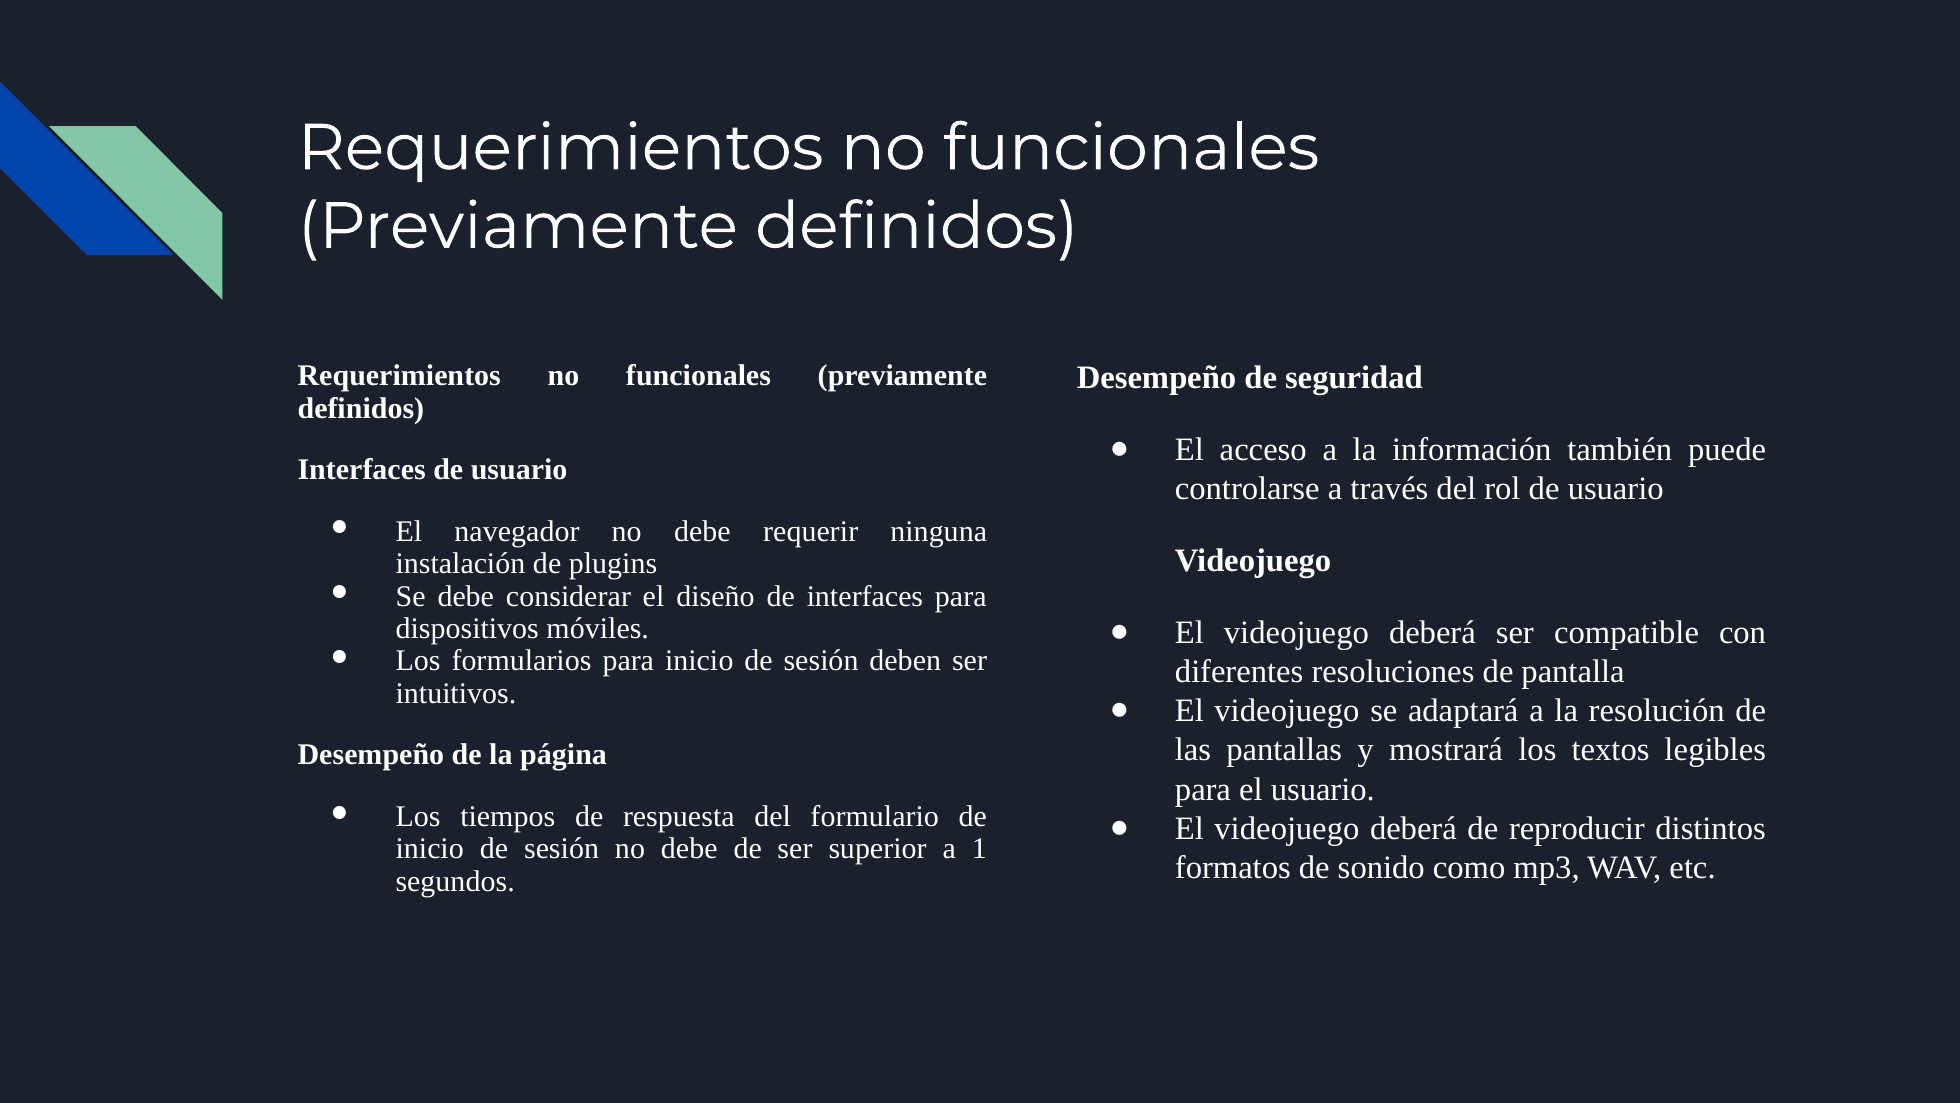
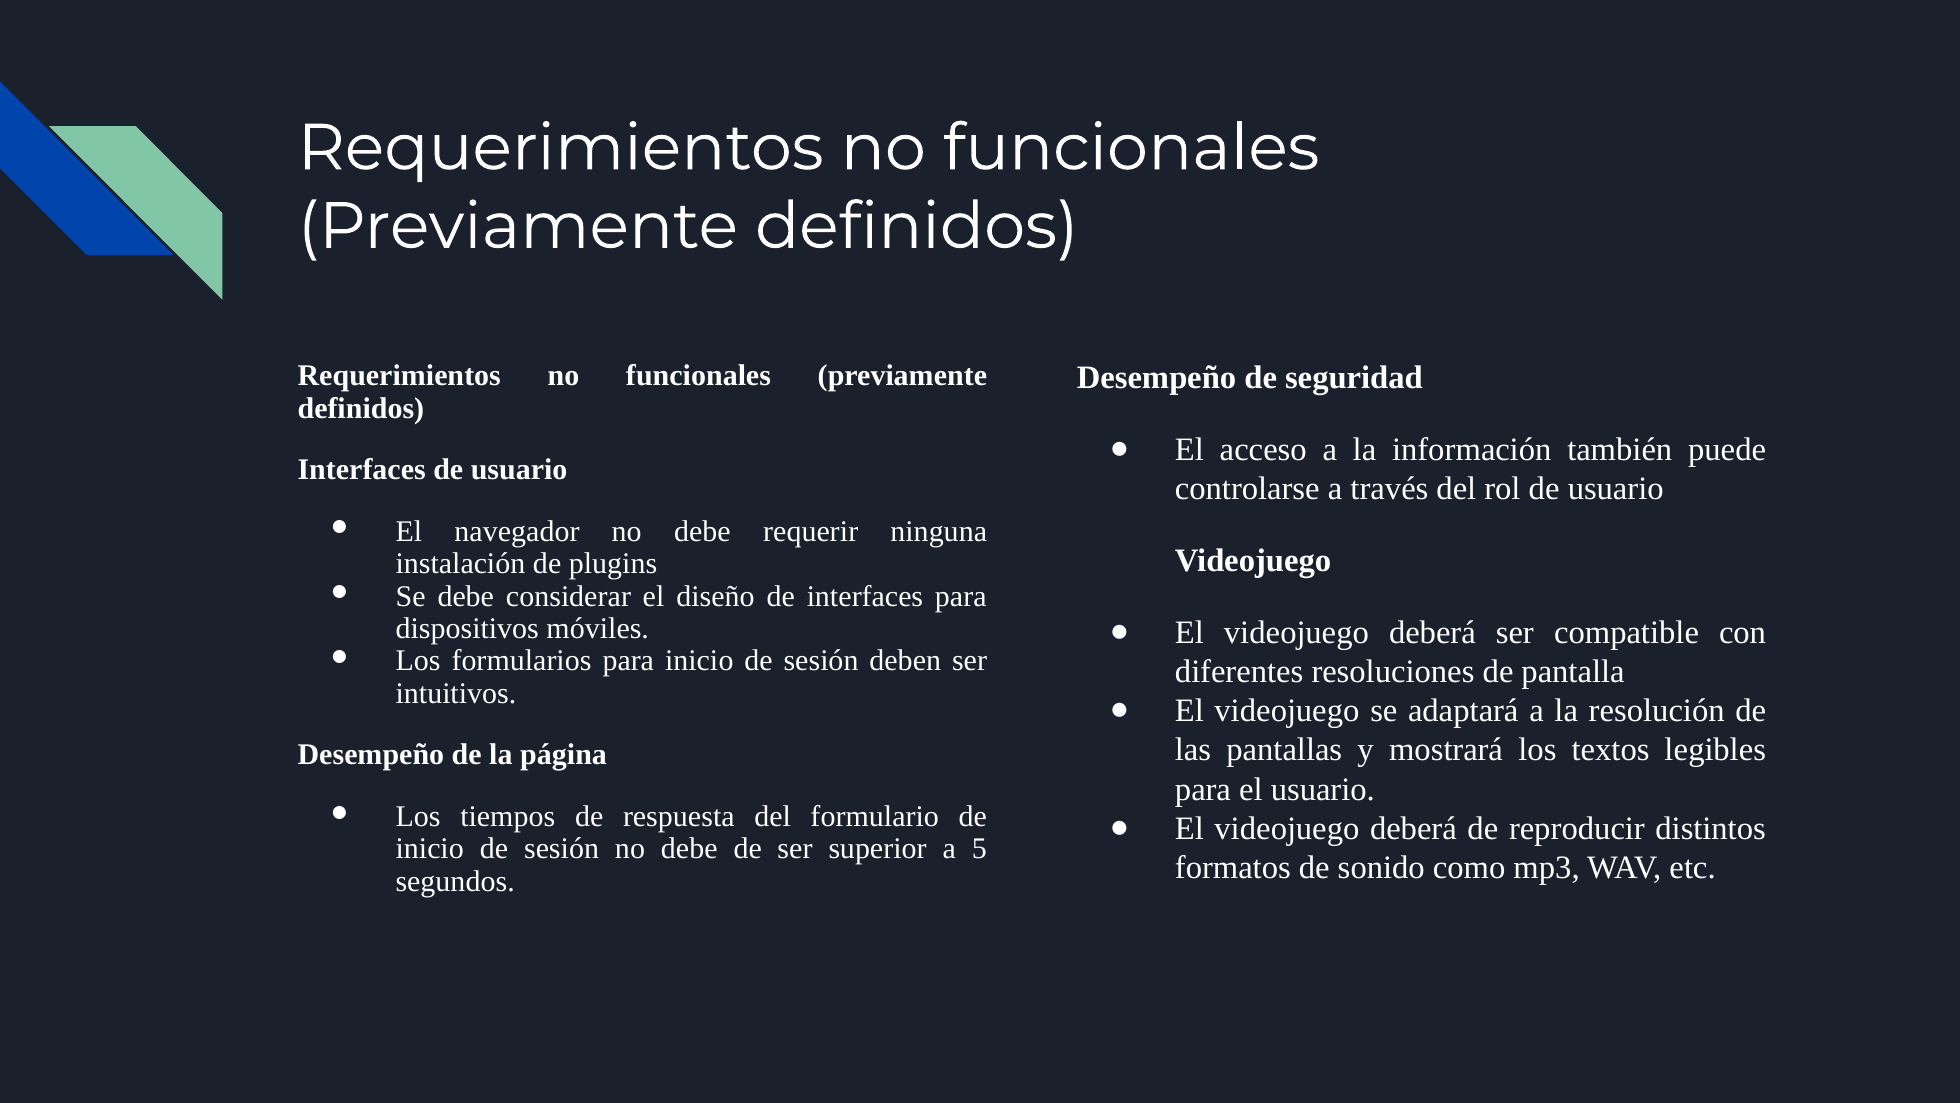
1: 1 -> 5 (979, 849)
